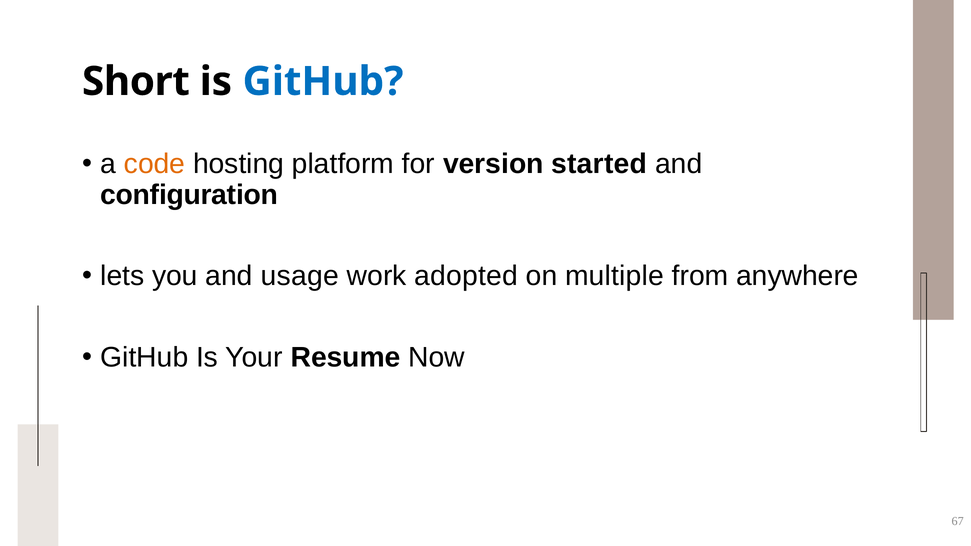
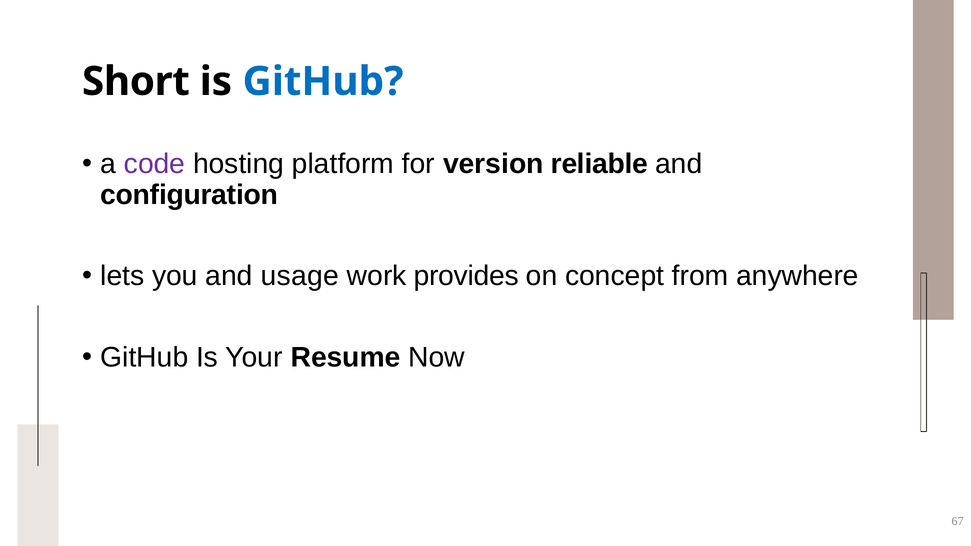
code colour: orange -> purple (155, 164)
started: started -> reliable (599, 164)
adopted: adopted -> provides (466, 276)
multiple: multiple -> concept (615, 276)
